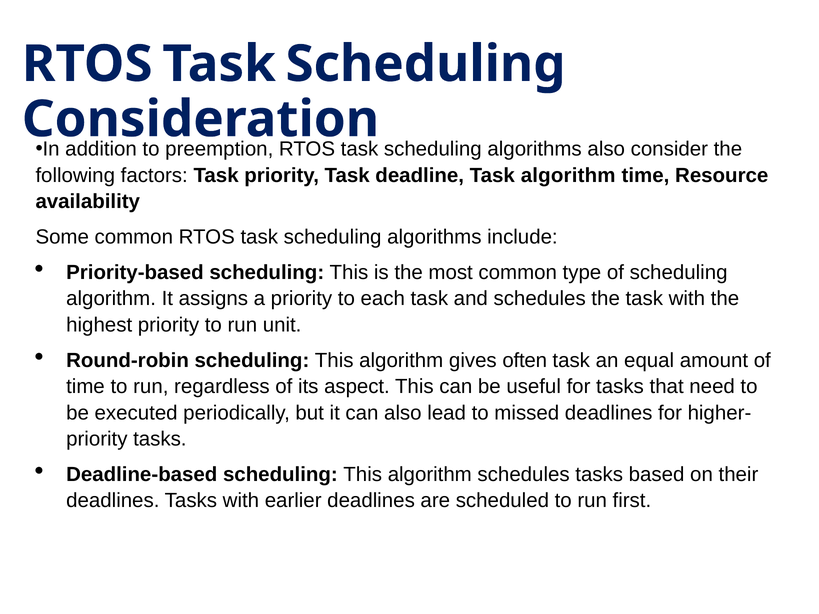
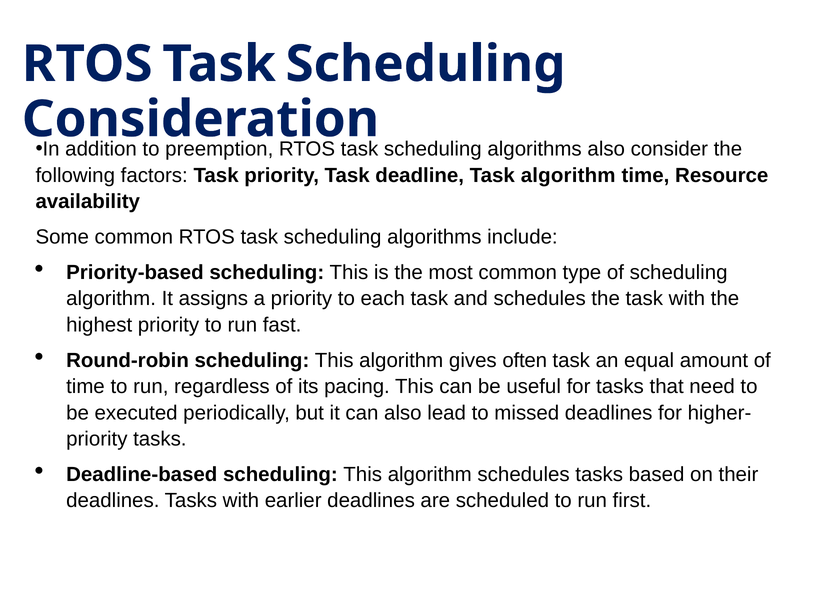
unit: unit -> fast (282, 325)
aspect: aspect -> pacing (357, 387)
